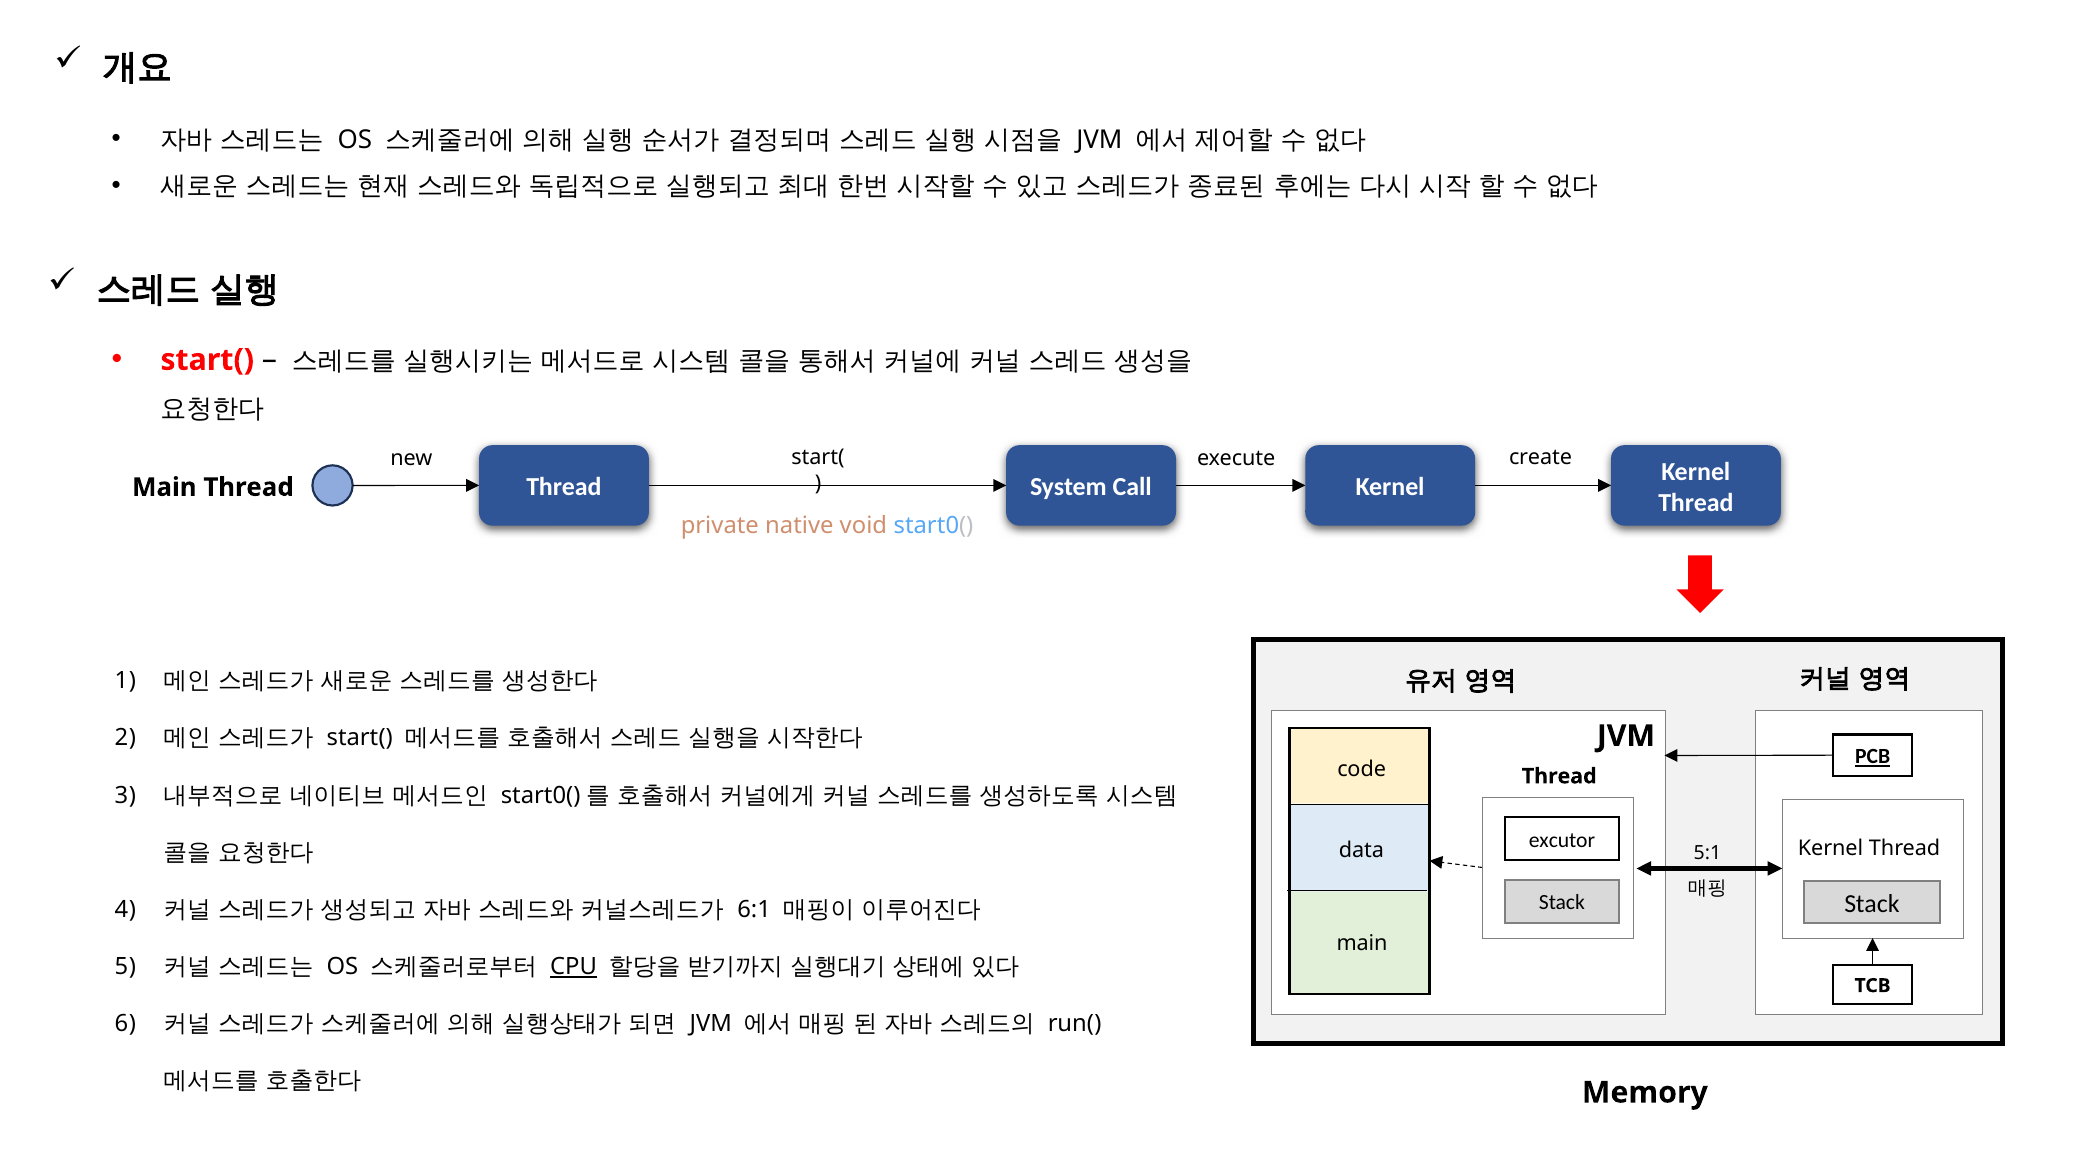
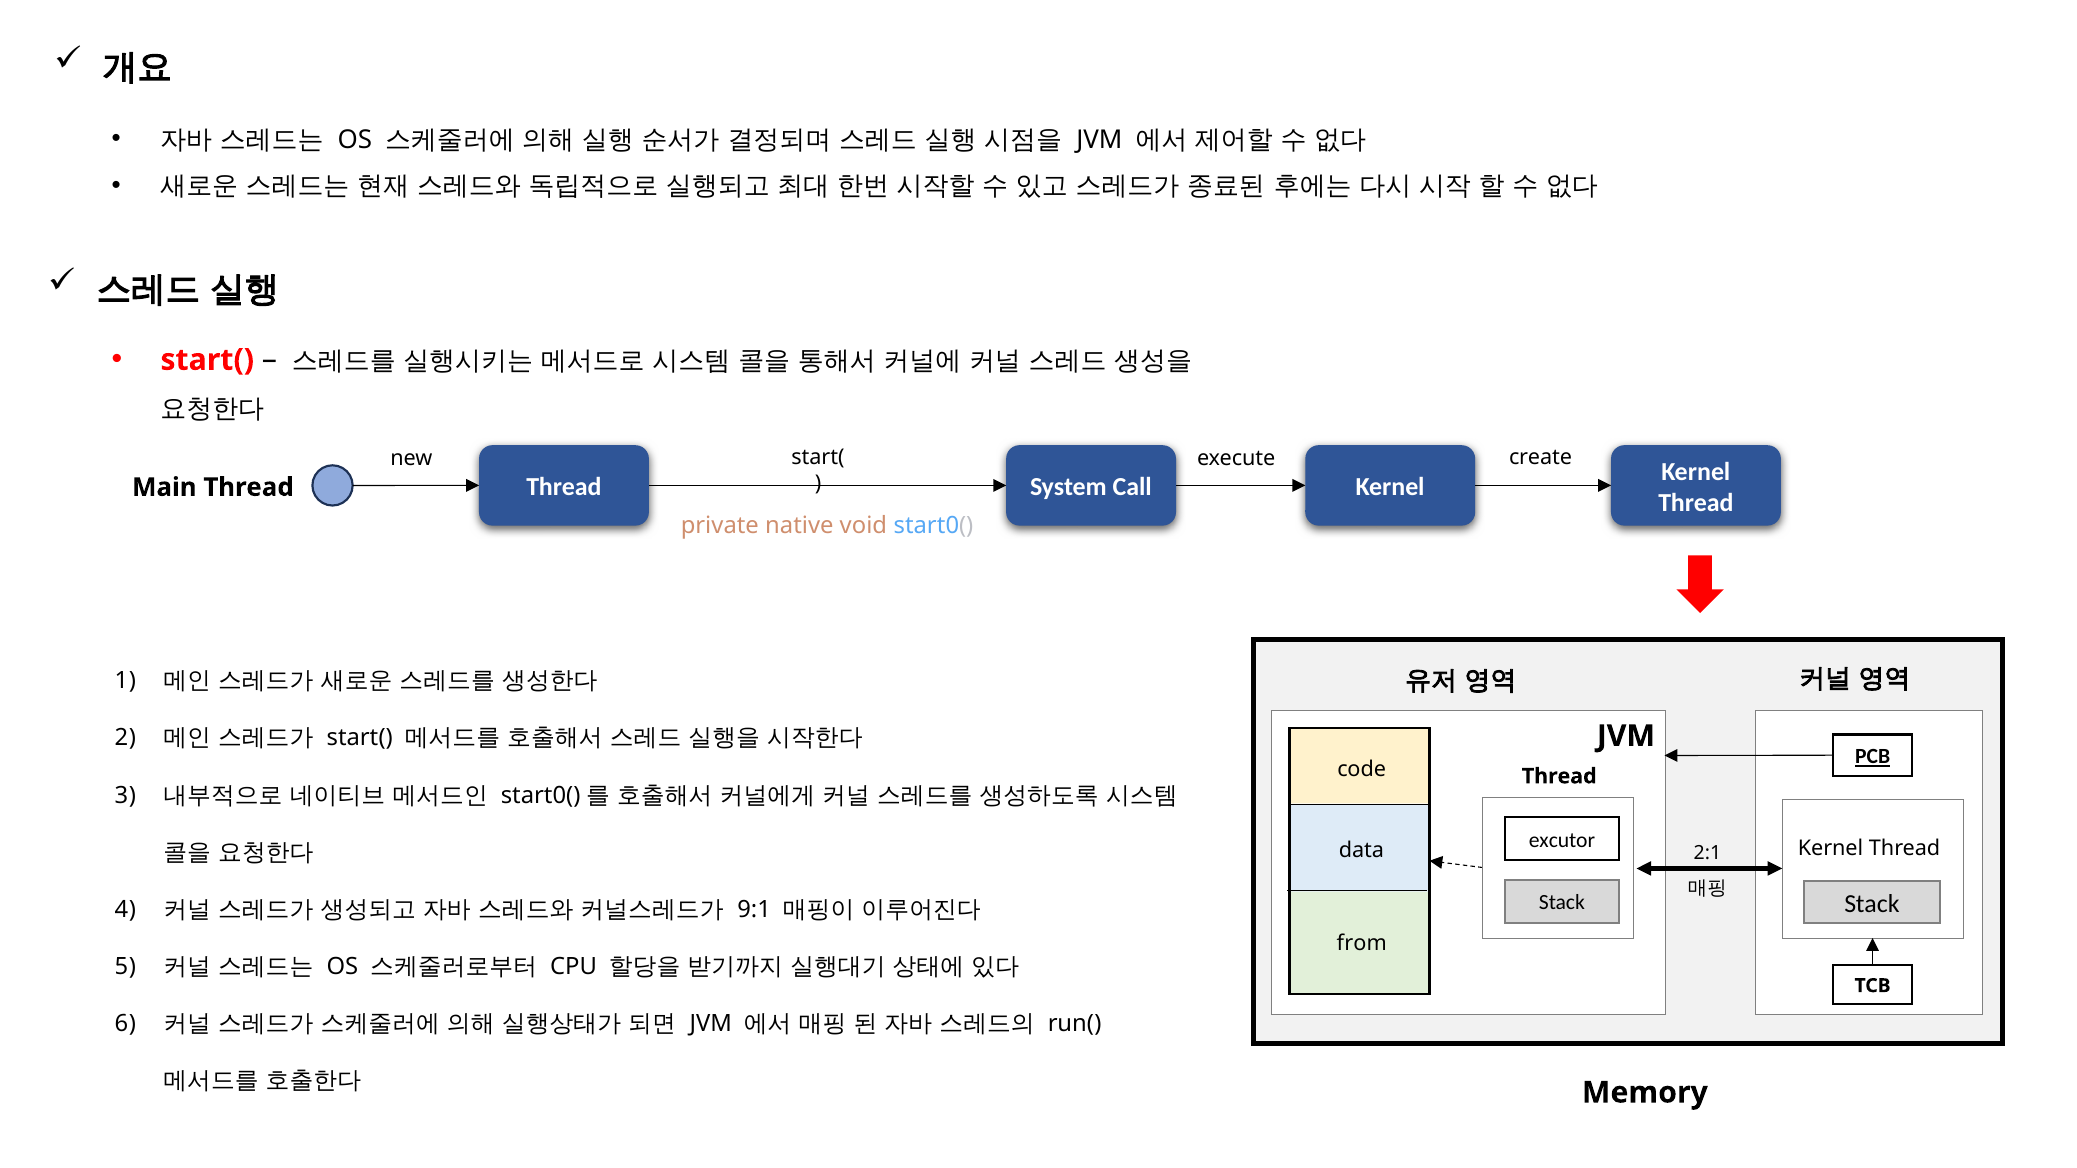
5:1: 5:1 -> 2:1 (1707, 853)
6:1: 6:1 -> 9:1 (754, 910)
main: main -> from (1362, 944)
CPU underline: present -> none (574, 967)
